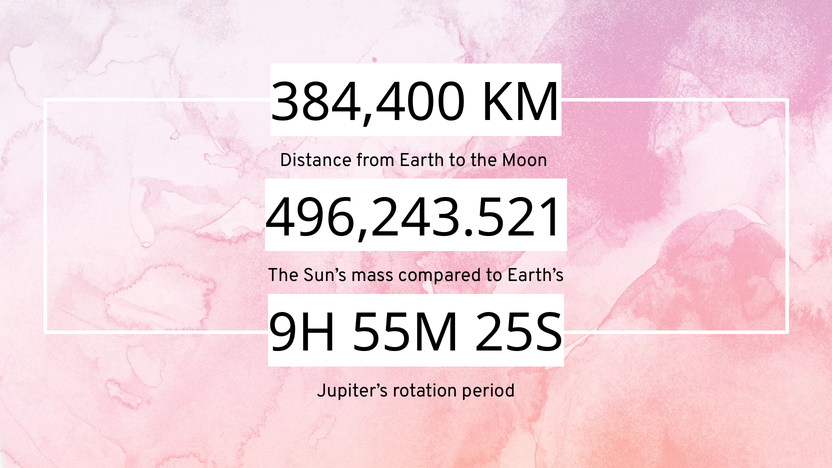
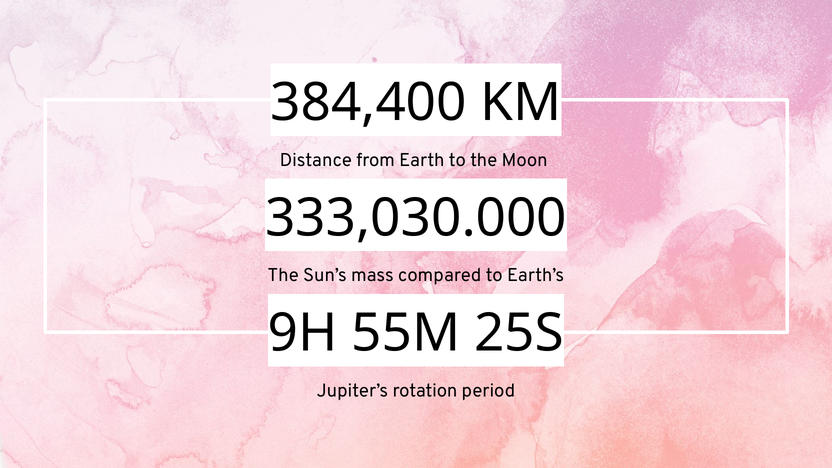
496,243.521: 496,243.521 -> 333,030.000 (416, 218)
